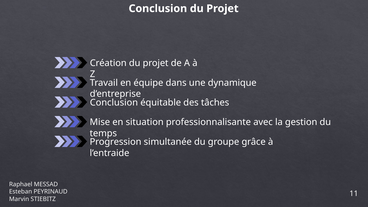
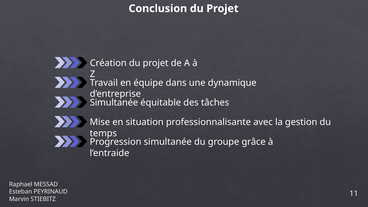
Conclusion: Conclusion -> Simultanée (114, 103)
